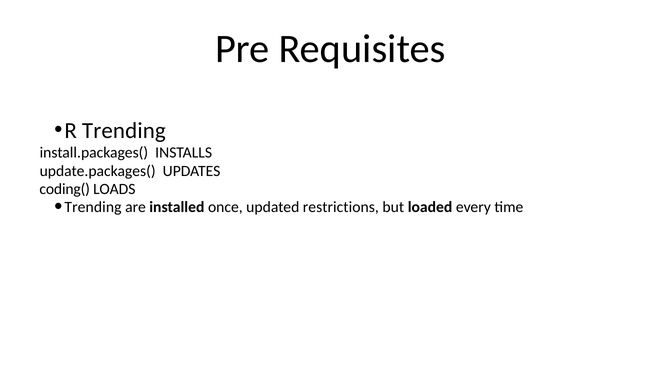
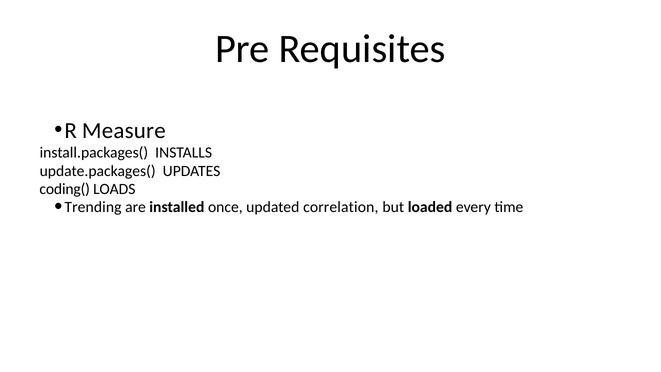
R Trending: Trending -> Measure (124, 131)
restrictions: restrictions -> correlation (341, 207)
